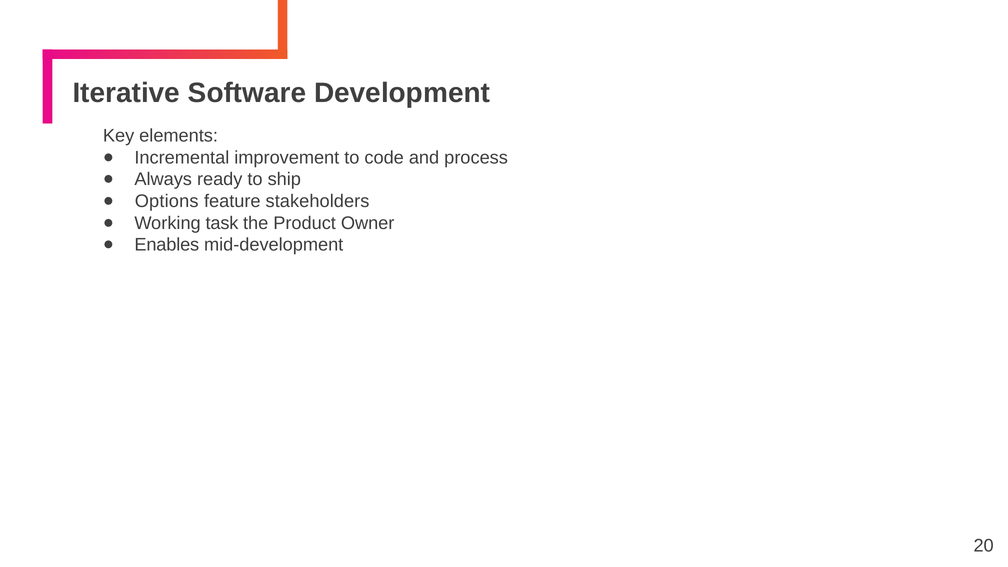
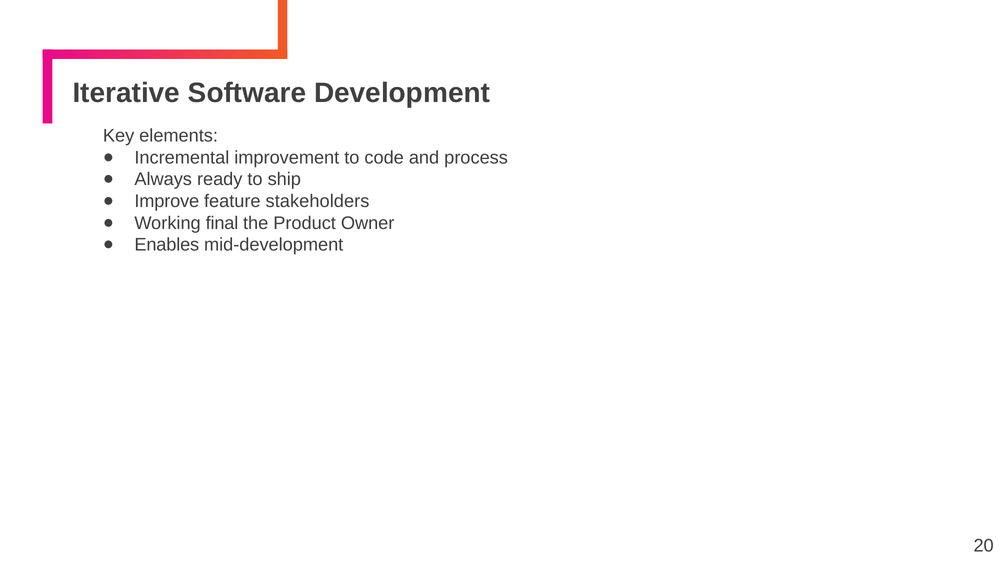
Options: Options -> Improve (167, 201)
task: task -> final (222, 223)
